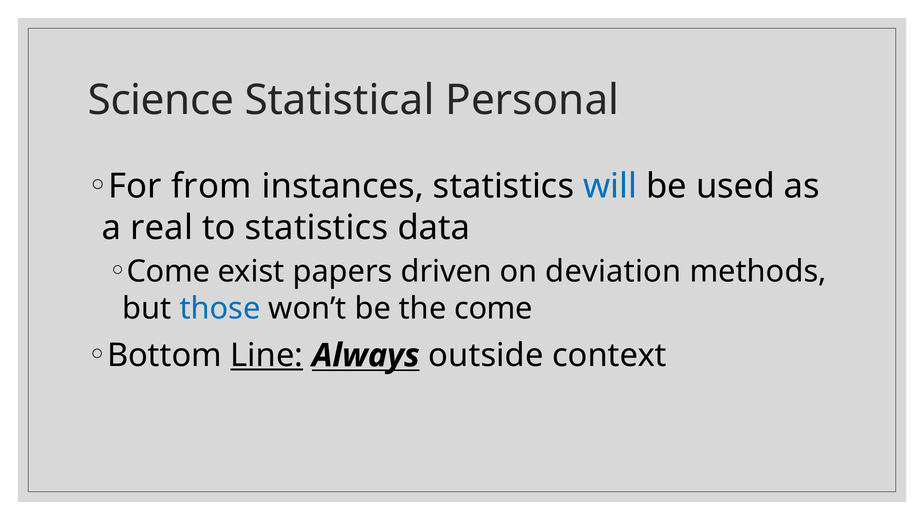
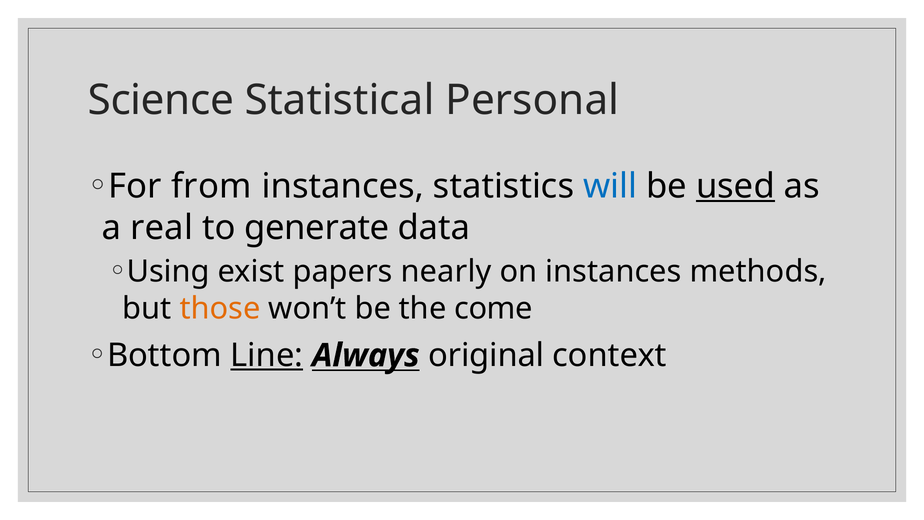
used underline: none -> present (735, 186)
to statistics: statistics -> generate (317, 228)
Come: Come -> Using (168, 271)
driven: driven -> nearly (446, 271)
on deviation: deviation -> instances (614, 271)
those colour: blue -> orange (220, 308)
outside: outside -> original (486, 355)
